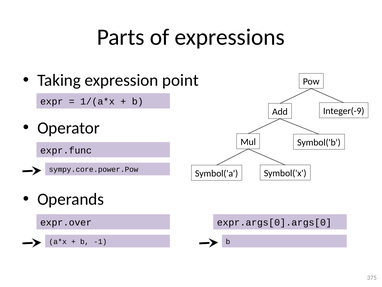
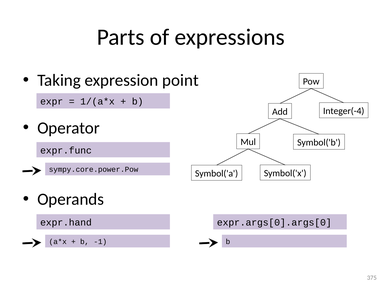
Integer(-9: Integer(-9 -> Integer(-4 (344, 111)
expr.over: expr.over -> expr.hand (66, 222)
